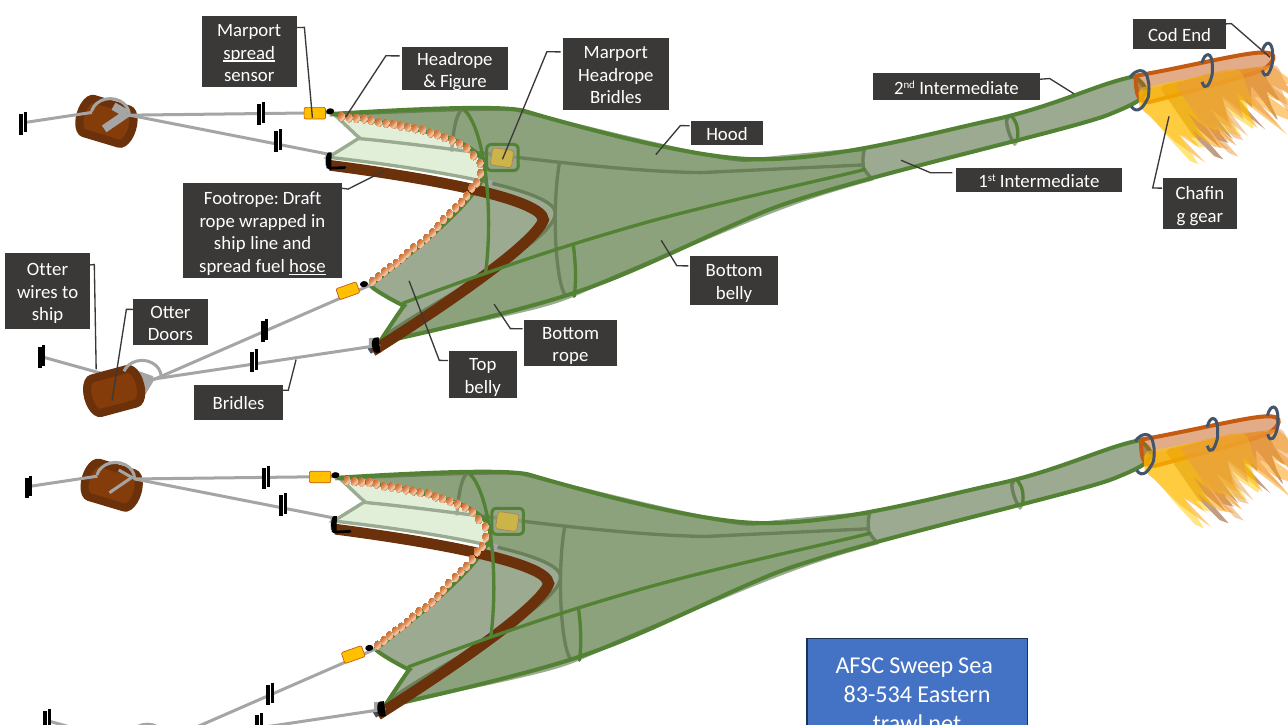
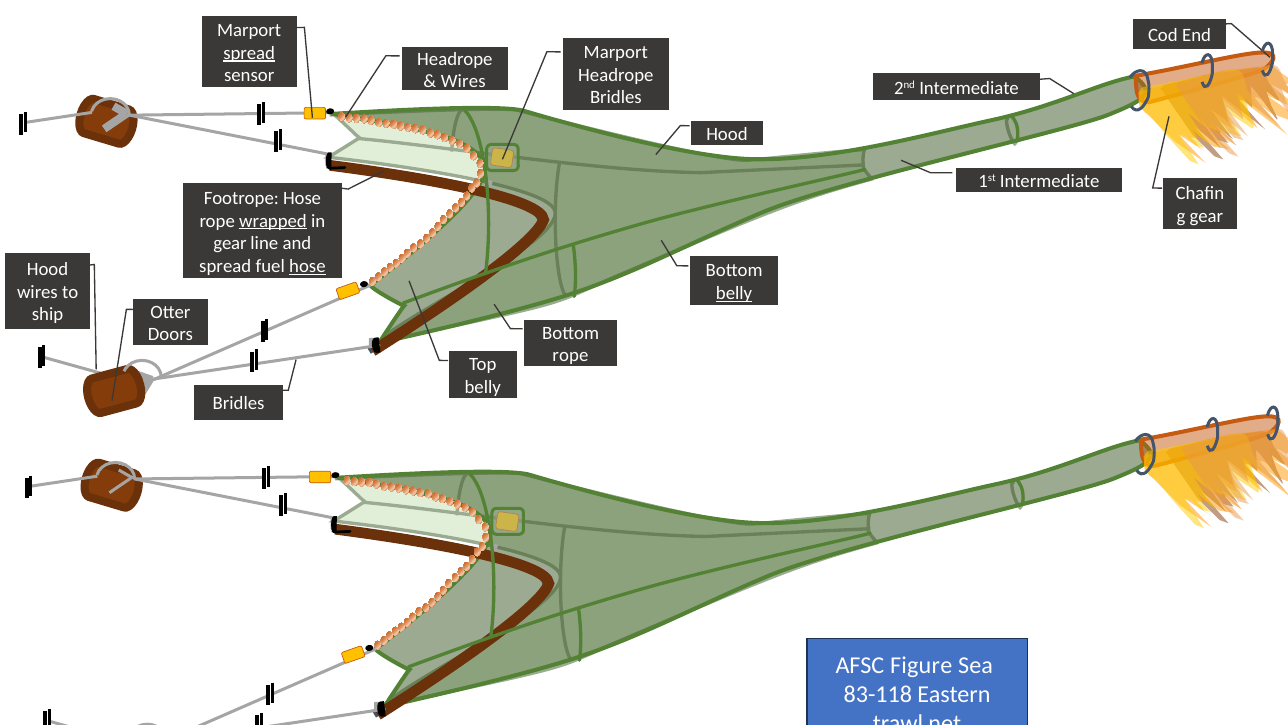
Figure: Figure -> Wires (463, 81)
Footrope Draft: Draft -> Hose (302, 198)
wrapped underline: none -> present (273, 221)
ship: ship -> gear (230, 243)
Otter: Otter -> Hood (48, 269)
belly underline: none -> present (734, 293)
Sweep: Sweep -> Figure (921, 665)
83-534: 83-534 -> 83-118 (878, 694)
